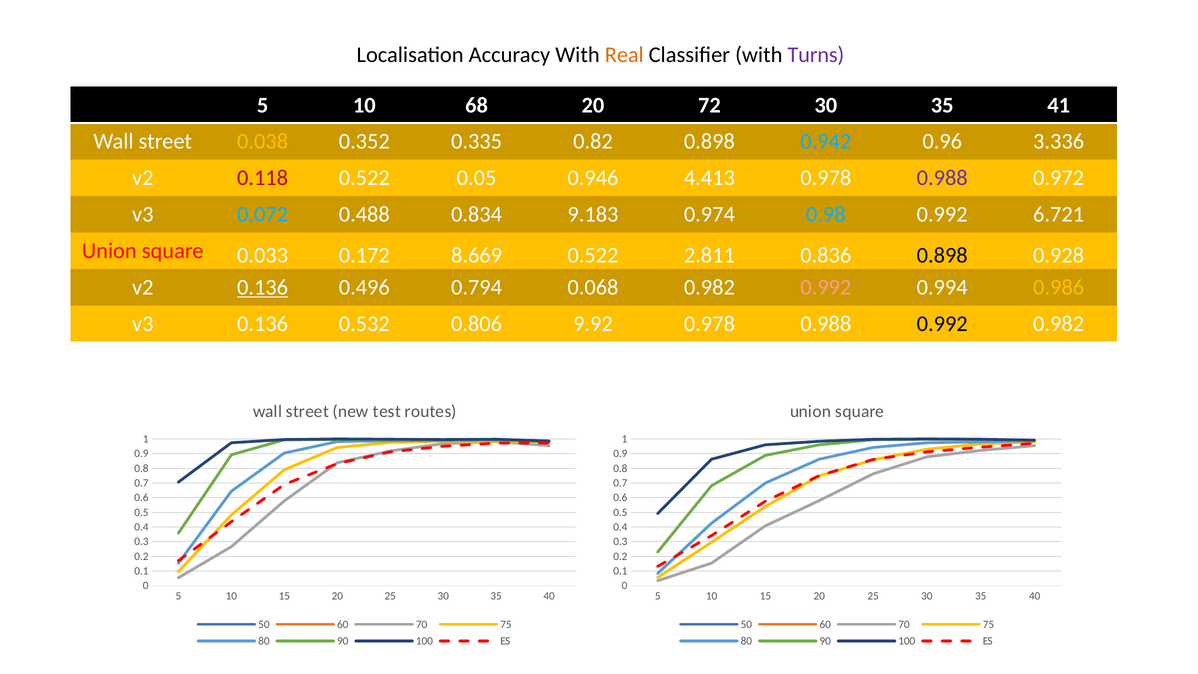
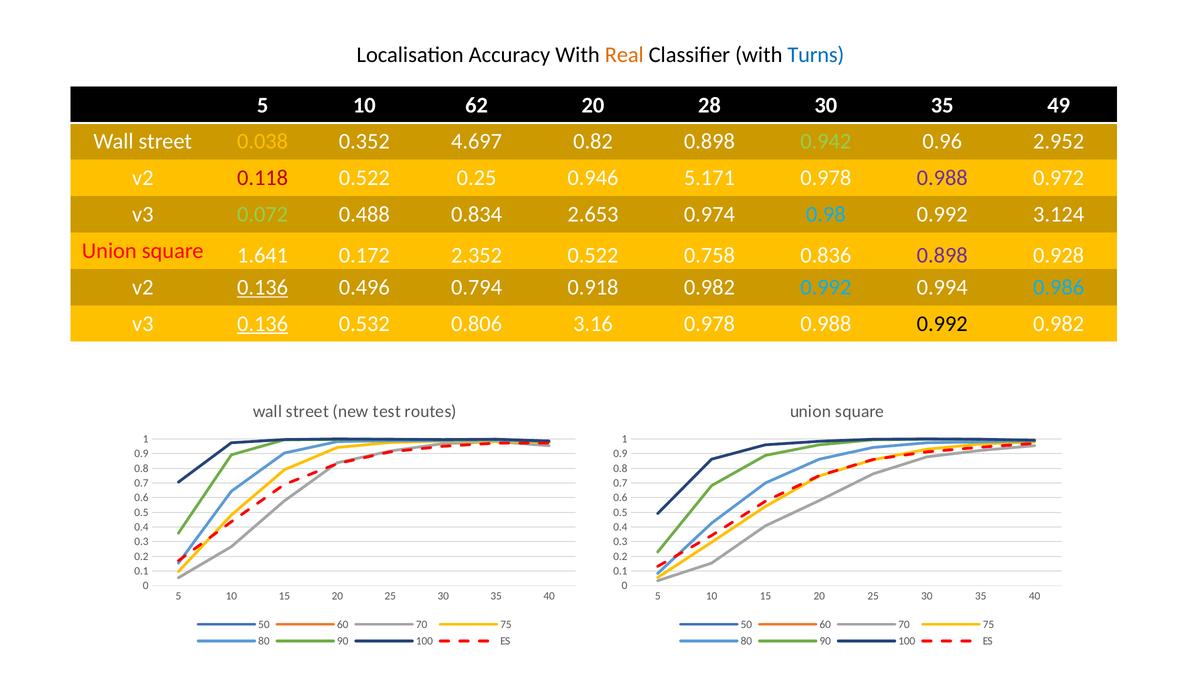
Turns colour: purple -> blue (816, 55)
68: 68 -> 62 (477, 105)
72: 72 -> 28 (709, 105)
41: 41 -> 49 (1059, 105)
0.335: 0.335 -> 4.697 (477, 142)
0.942 colour: light blue -> light green (826, 142)
3.336: 3.336 -> 2.952 (1059, 142)
0.05: 0.05 -> 0.25 (477, 178)
4.413: 4.413 -> 5.171 (709, 178)
0.072 colour: light blue -> light green (263, 214)
9.183: 9.183 -> 2.653 (593, 214)
6.721: 6.721 -> 3.124 (1059, 214)
0.033: 0.033 -> 1.641 (263, 255)
8.669: 8.669 -> 2.352 (477, 255)
2.811: 2.811 -> 0.758 (709, 255)
0.898 colour: black -> purple (942, 255)
0.068: 0.068 -> 0.918 (593, 287)
0.992 colour: pink -> light blue (826, 287)
0.986 colour: yellow -> light blue (1059, 287)
0.136 underline: none -> present (263, 324)
9.92: 9.92 -> 3.16 (593, 324)
